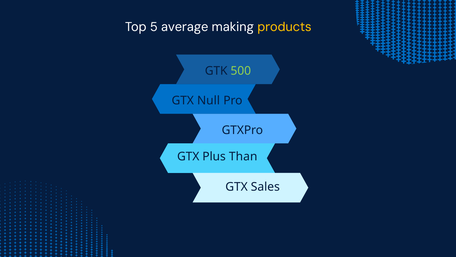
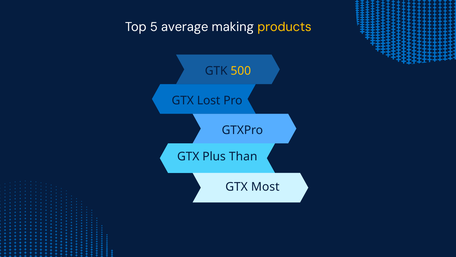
500 colour: light green -> yellow (241, 71)
Null: Null -> Lost (209, 100)
Sales: Sales -> Most (265, 187)
